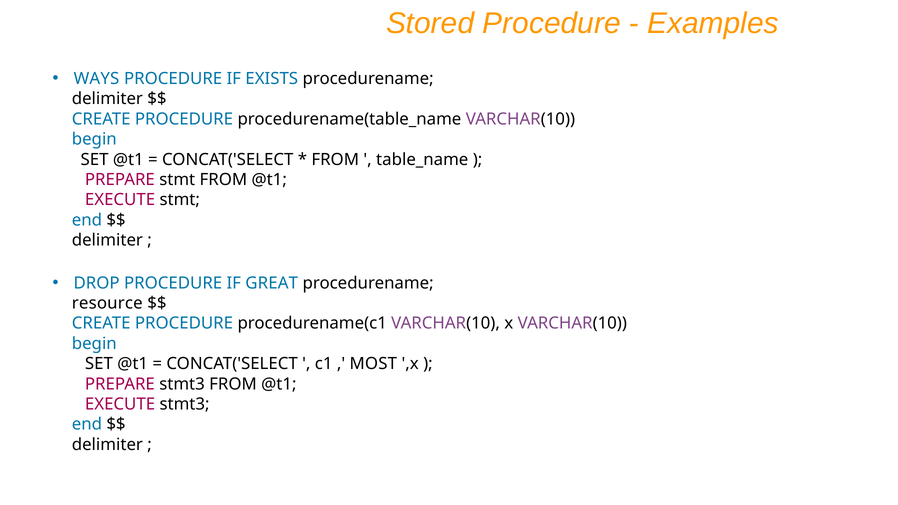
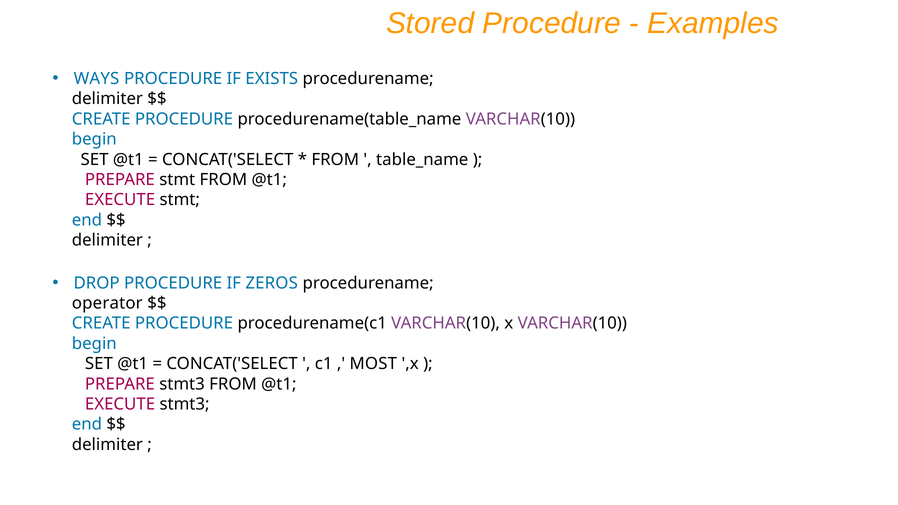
GREAT: GREAT -> ZEROS (272, 283)
resource: resource -> operator (107, 303)
